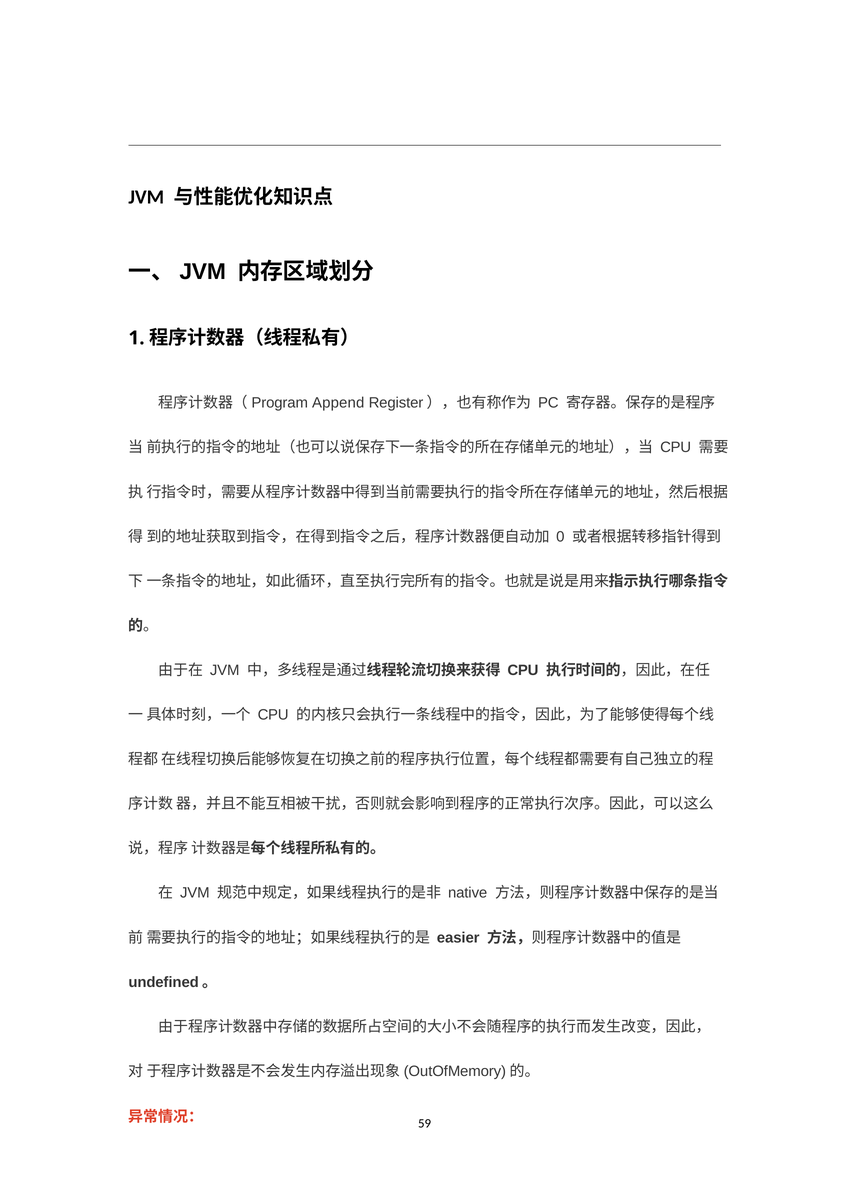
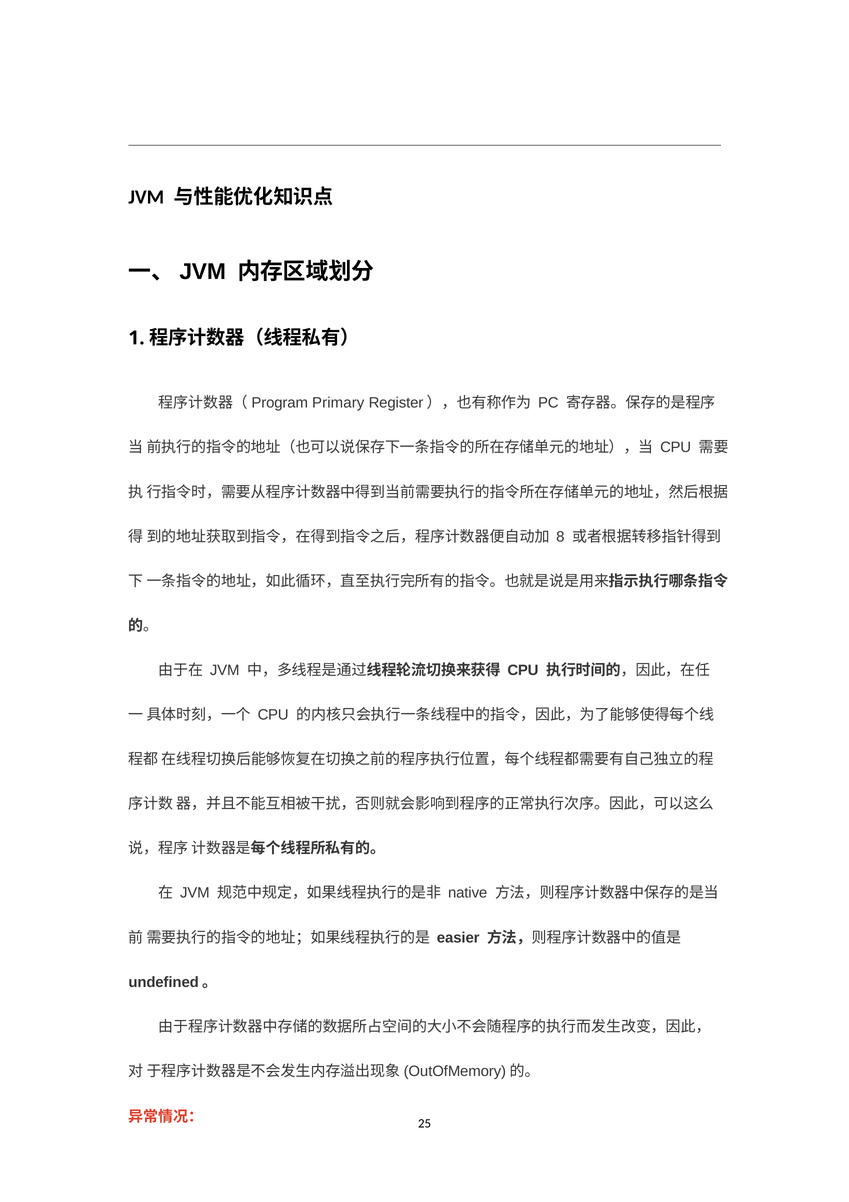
Append: Append -> Primary (338, 403)
0: 0 -> 8 (560, 536)
59: 59 -> 25 (425, 1123)
